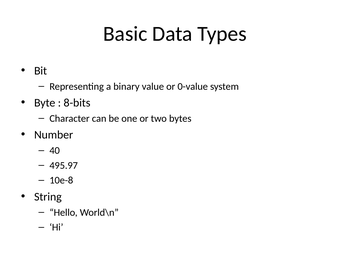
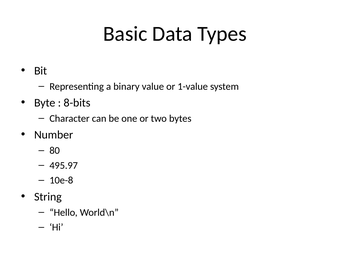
0-value: 0-value -> 1-value (193, 87)
40: 40 -> 80 (55, 151)
